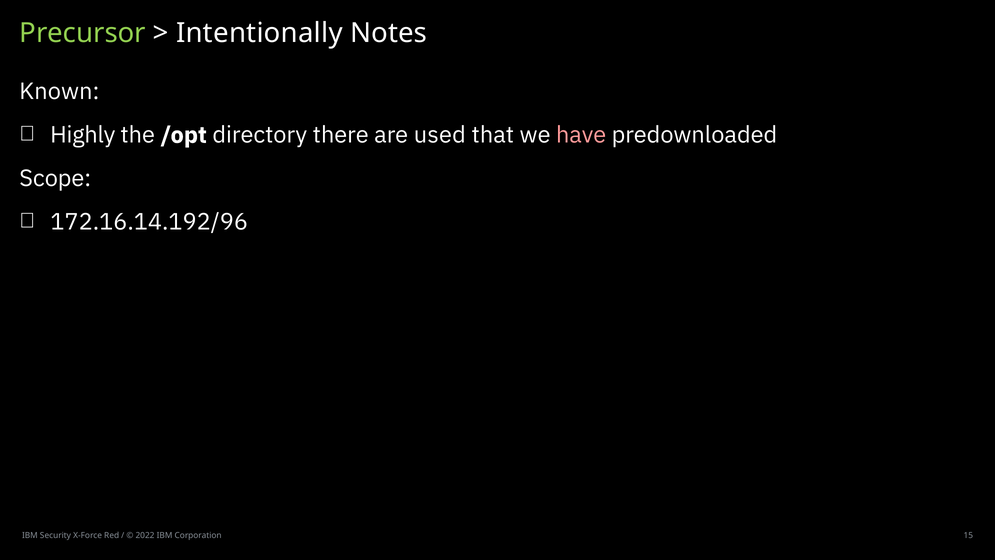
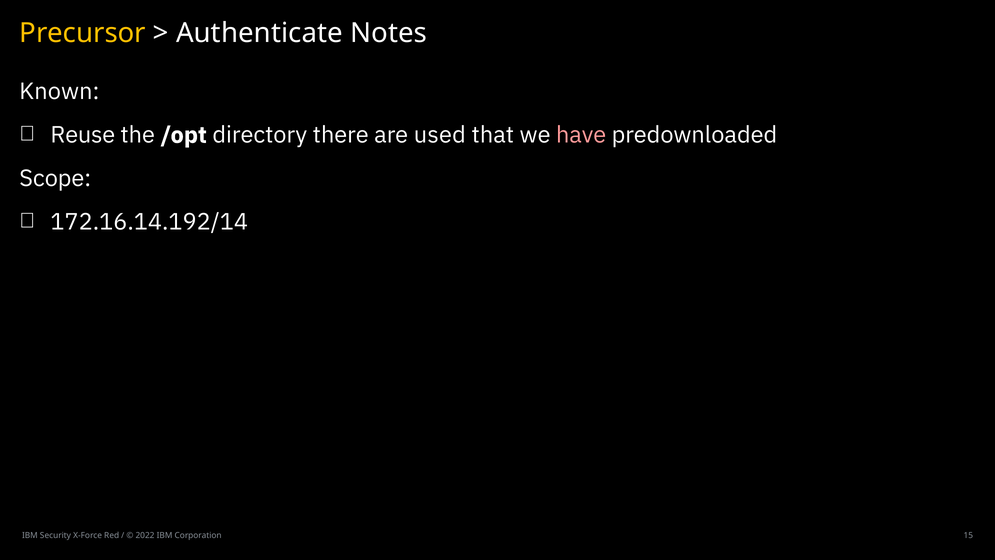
Precursor colour: light green -> yellow (83, 33)
Intentionally: Intentionally -> Authenticate (259, 33)
Highly: Highly -> Reuse (83, 135)
172.16.14.192/96: 172.16.14.192/96 -> 172.16.14.192/14 (149, 222)
